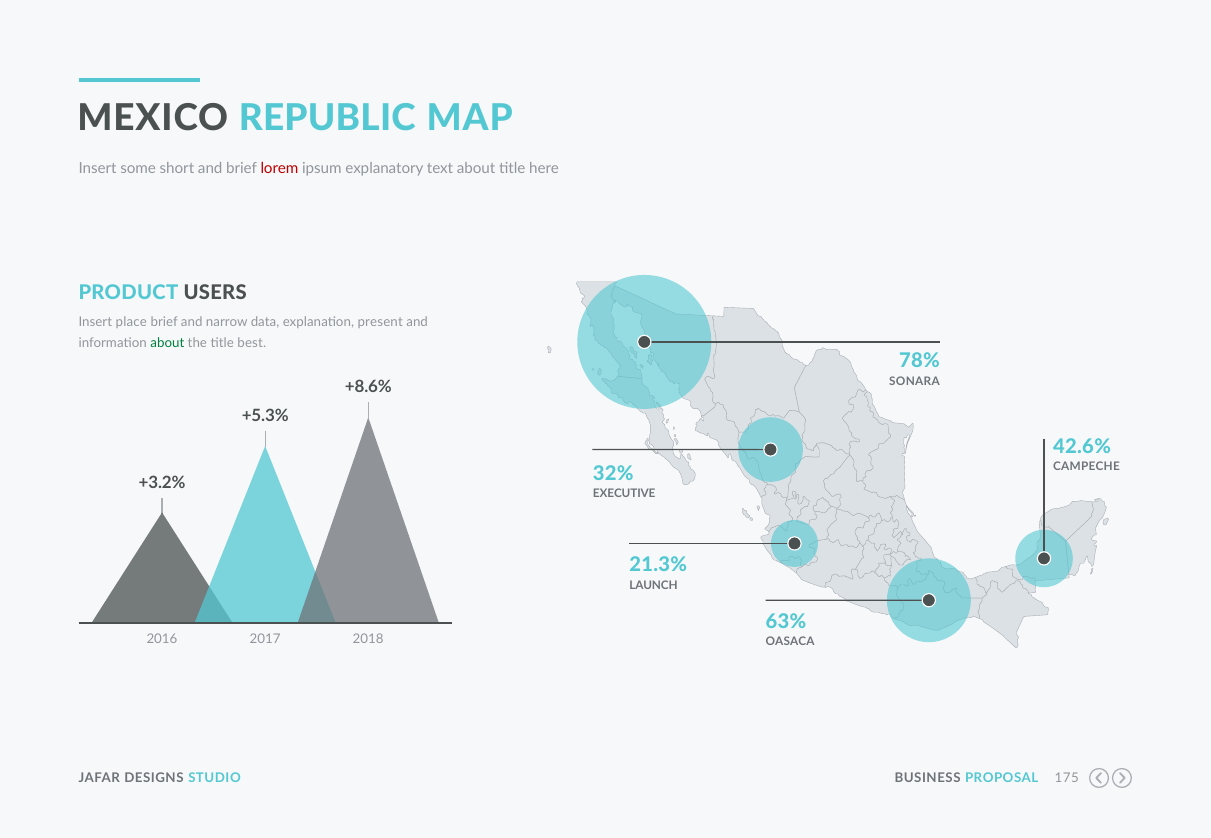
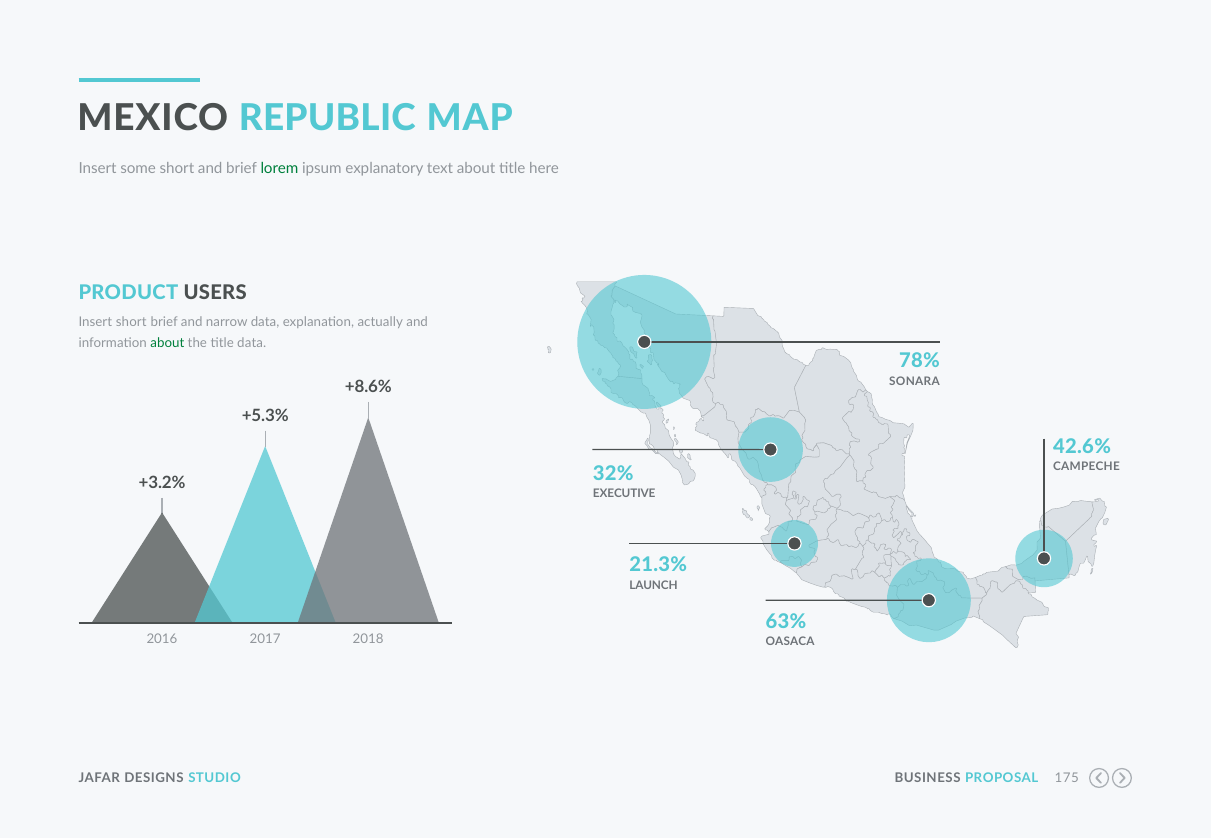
lorem colour: red -> green (279, 168)
Insert place: place -> short (131, 323)
present: present -> actually (380, 323)
title best: best -> data (252, 344)
